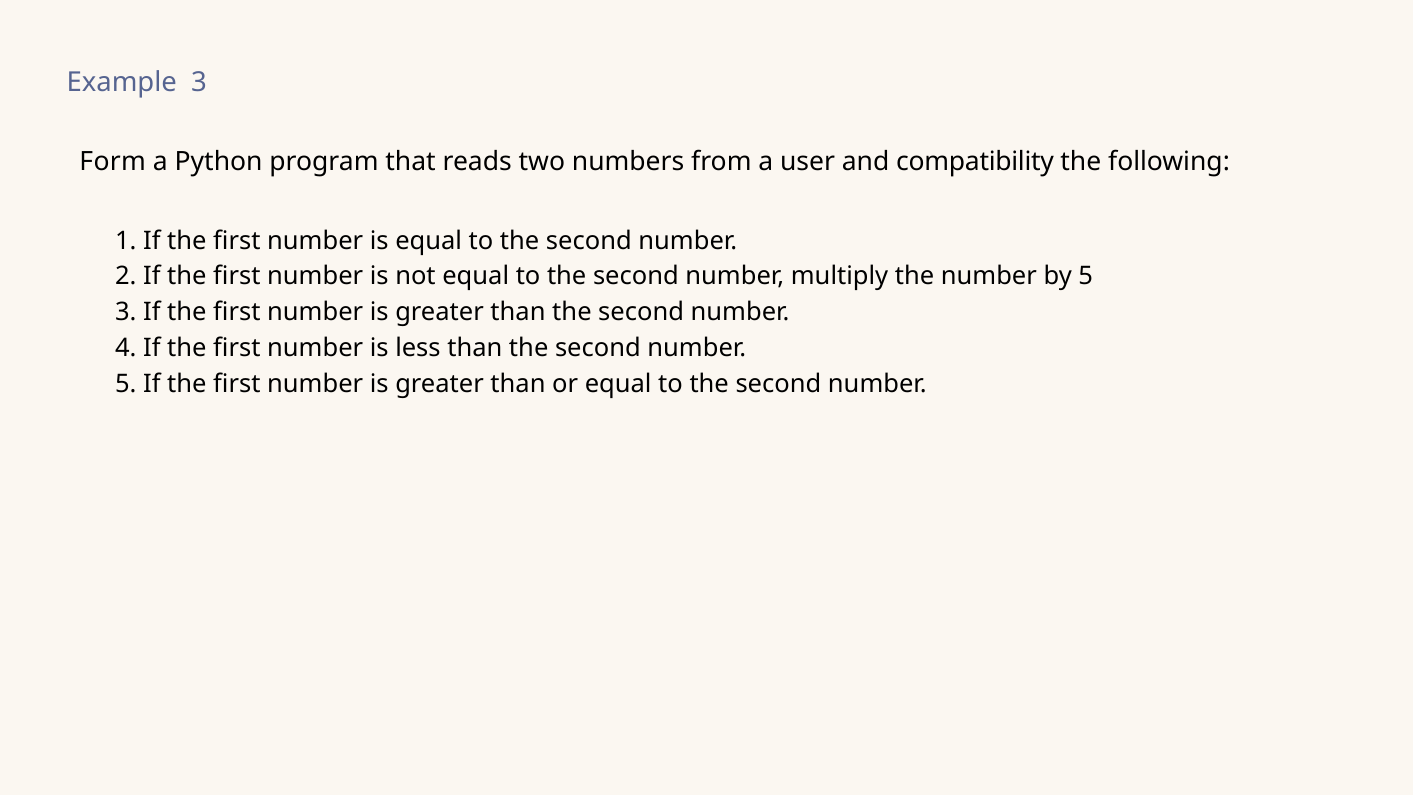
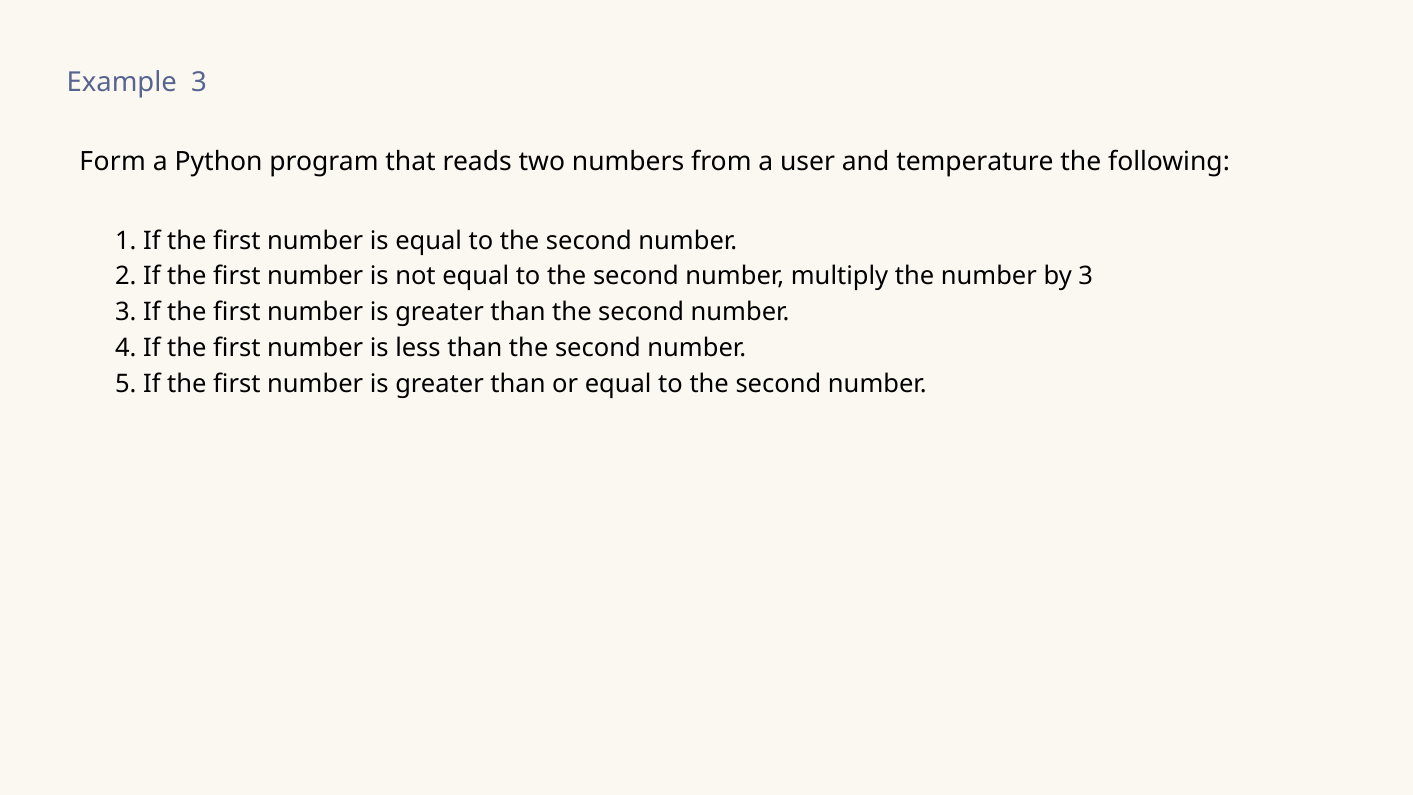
compatibility: compatibility -> temperature (975, 162)
by 5: 5 -> 3 (1086, 276)
